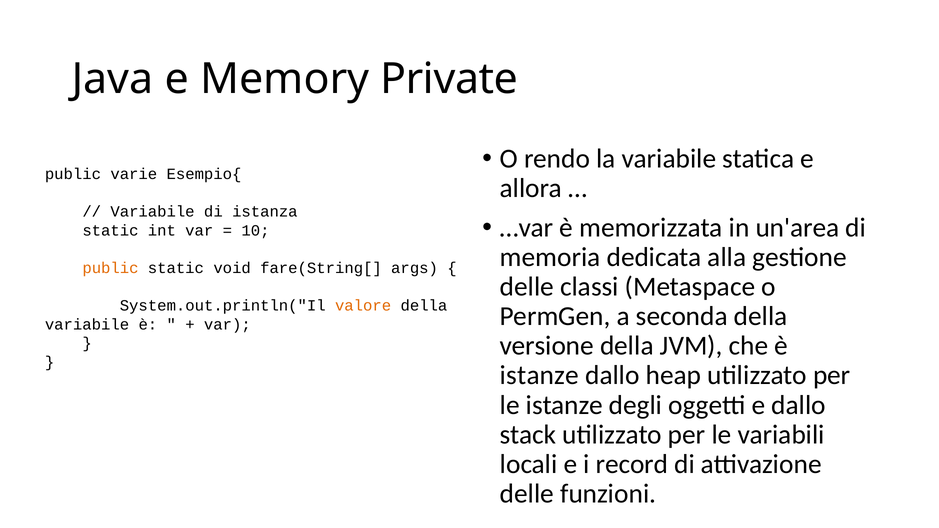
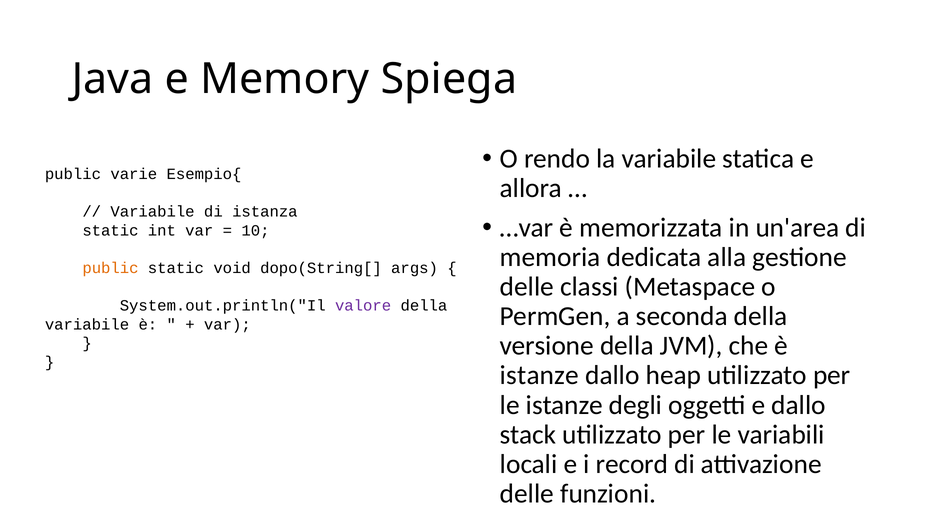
Private: Private -> Spiega (449, 79)
fare(String[: fare(String[ -> dopo(String[ (321, 268)
valore colour: orange -> purple (363, 306)
